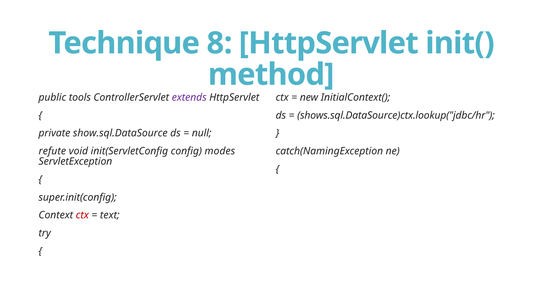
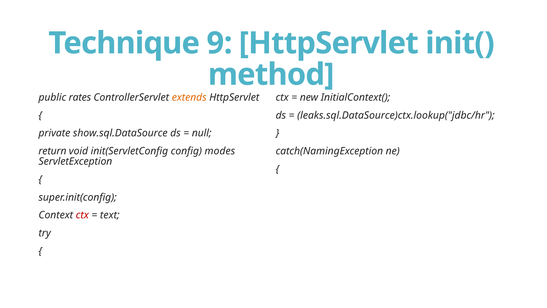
8: 8 -> 9 (219, 43)
tools: tools -> rates (80, 97)
extends colour: purple -> orange (189, 97)
shows.sql.DataSource)ctx.lookup("jdbc/hr: shows.sql.DataSource)ctx.lookup("jdbc/hr -> leaks.sql.DataSource)ctx.lookup("jdbc/hr (396, 115)
refute: refute -> return (52, 151)
